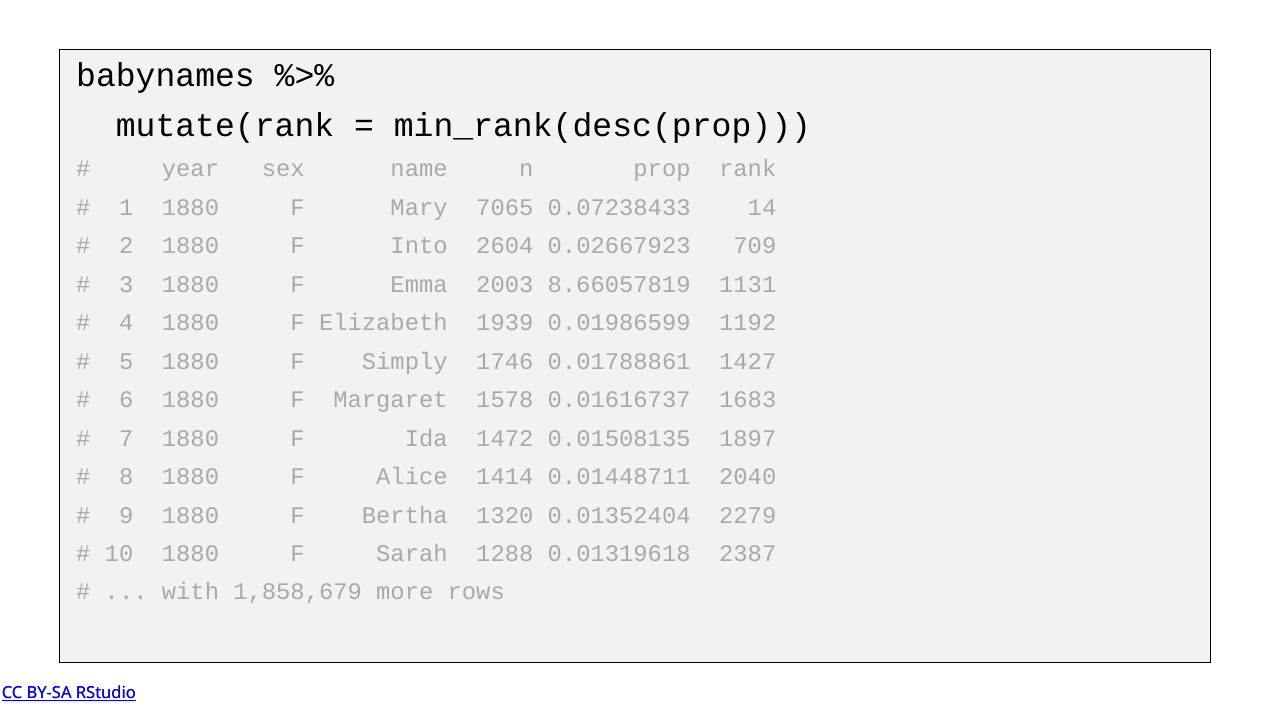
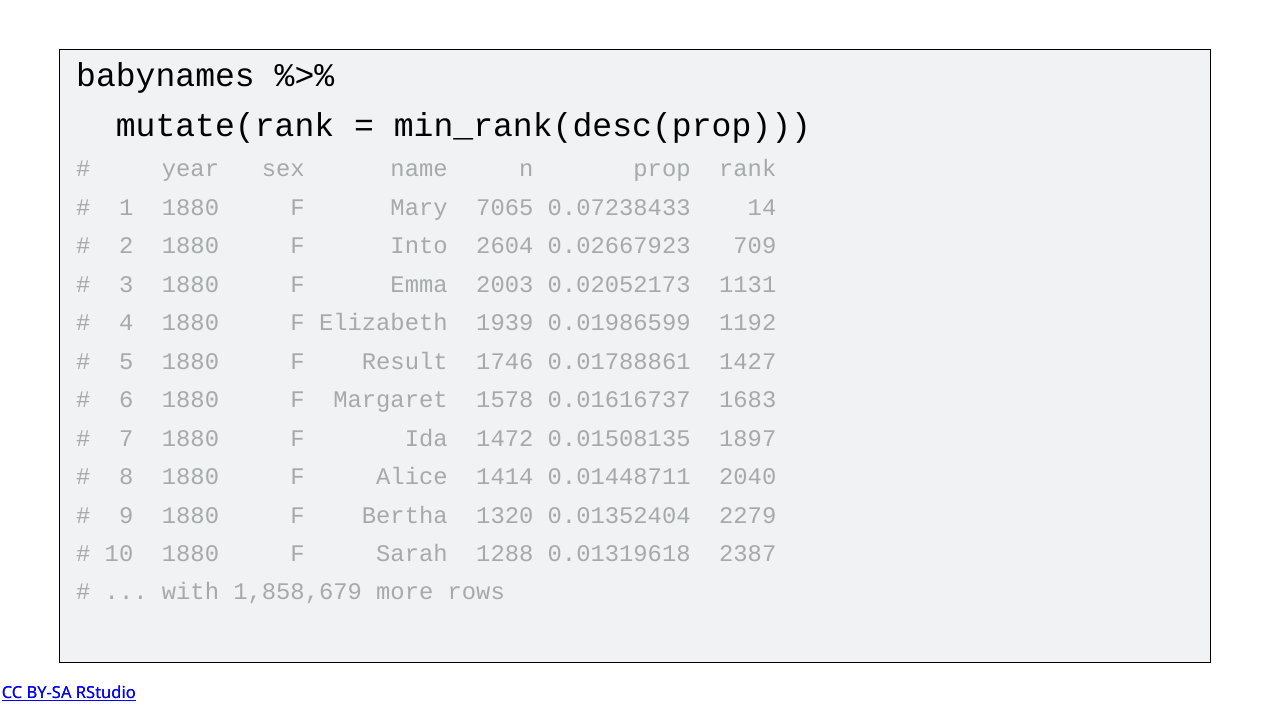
8.66057819: 8.66057819 -> 0.02052173 (619, 284)
Simply: Simply -> Result (405, 361)
